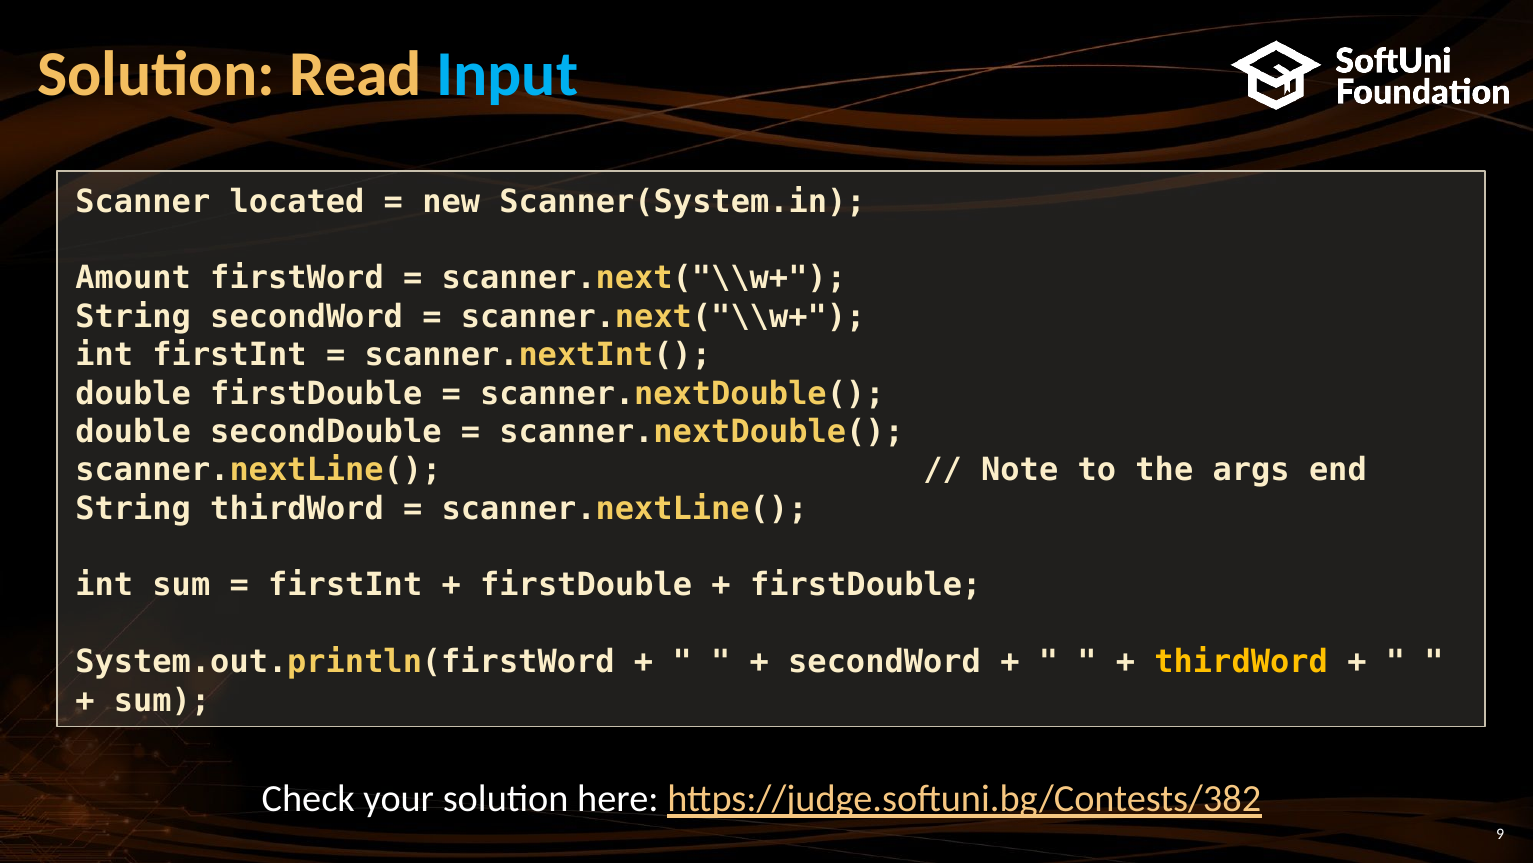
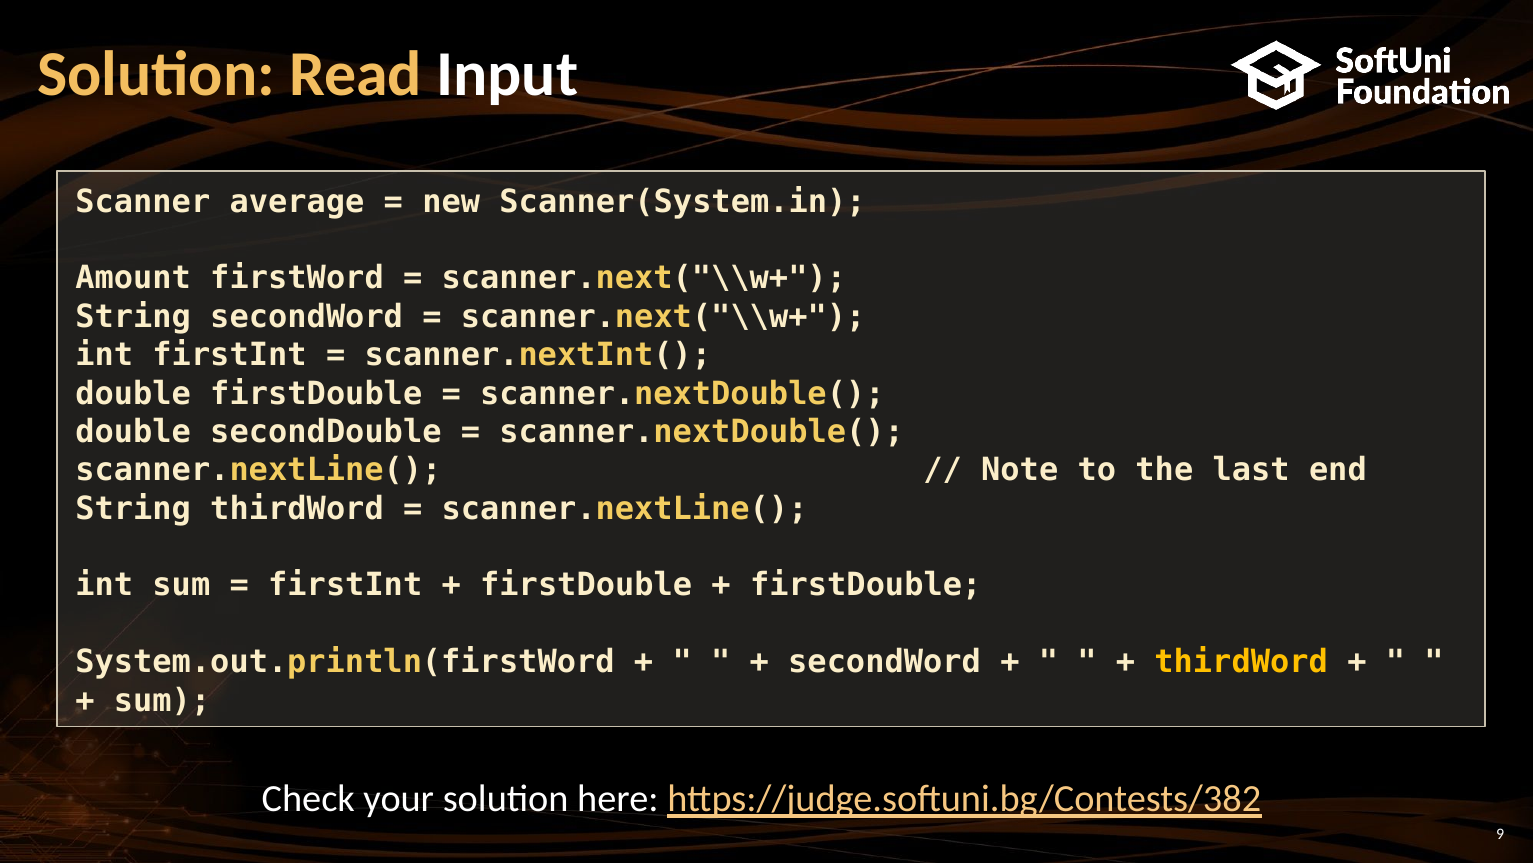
Input colour: light blue -> white (507, 74)
located: located -> average (297, 202)
args: args -> last (1251, 470)
